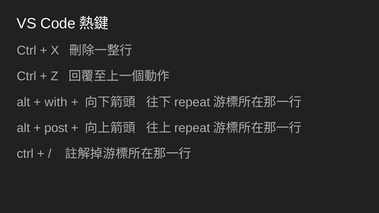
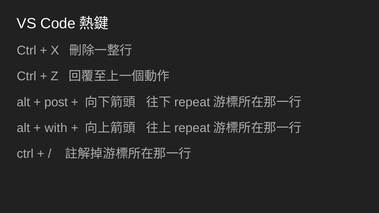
with: with -> post (56, 102)
post: post -> with (56, 128)
